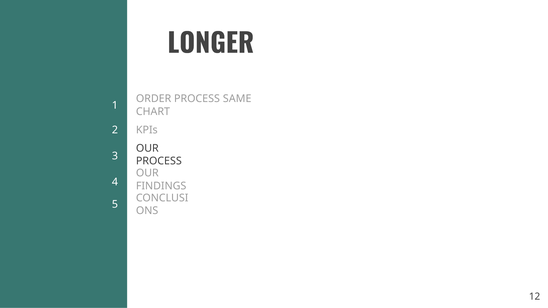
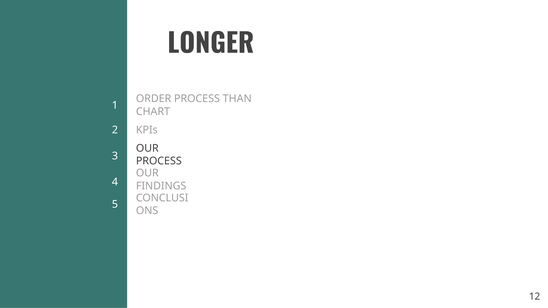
SAME: SAME -> THAN (237, 99)
